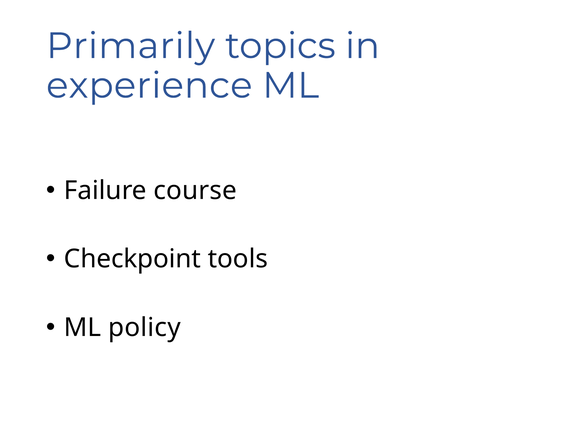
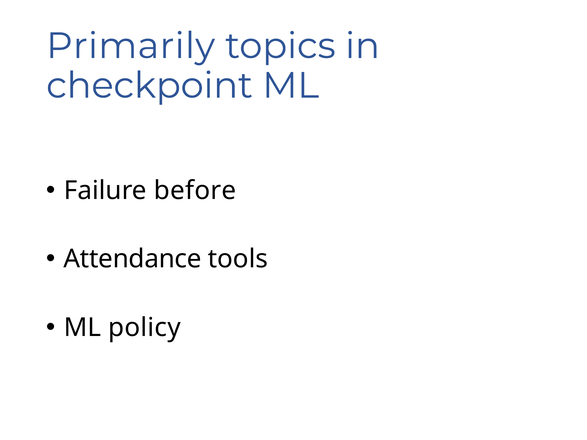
experience: experience -> checkpoint (150, 86)
course: course -> before (195, 191)
Checkpoint: Checkpoint -> Attendance (133, 259)
